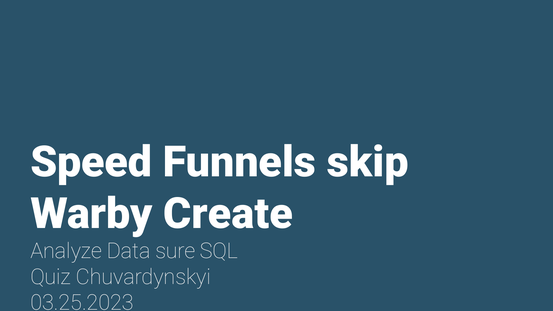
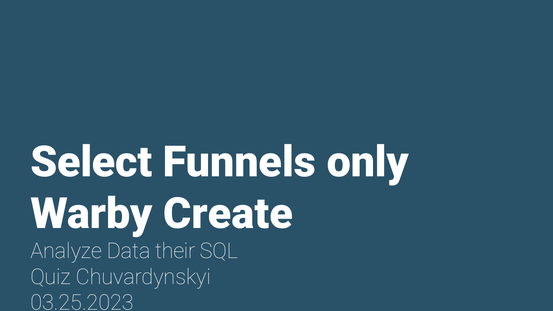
Speed: Speed -> Select (91, 162)
skip: skip -> only (368, 162)
sure: sure -> their (175, 251)
